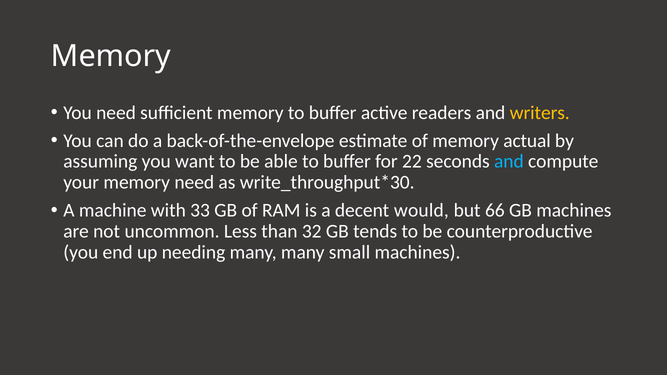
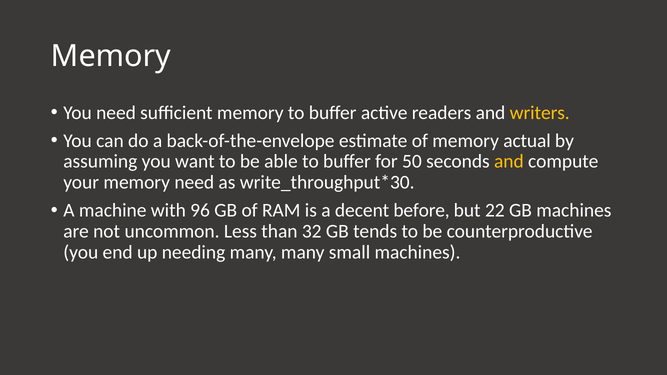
22: 22 -> 50 (412, 162)
and colour: light blue -> yellow (509, 162)
33: 33 -> 96 (200, 211)
would: would -> before (422, 211)
66: 66 -> 22 (495, 211)
